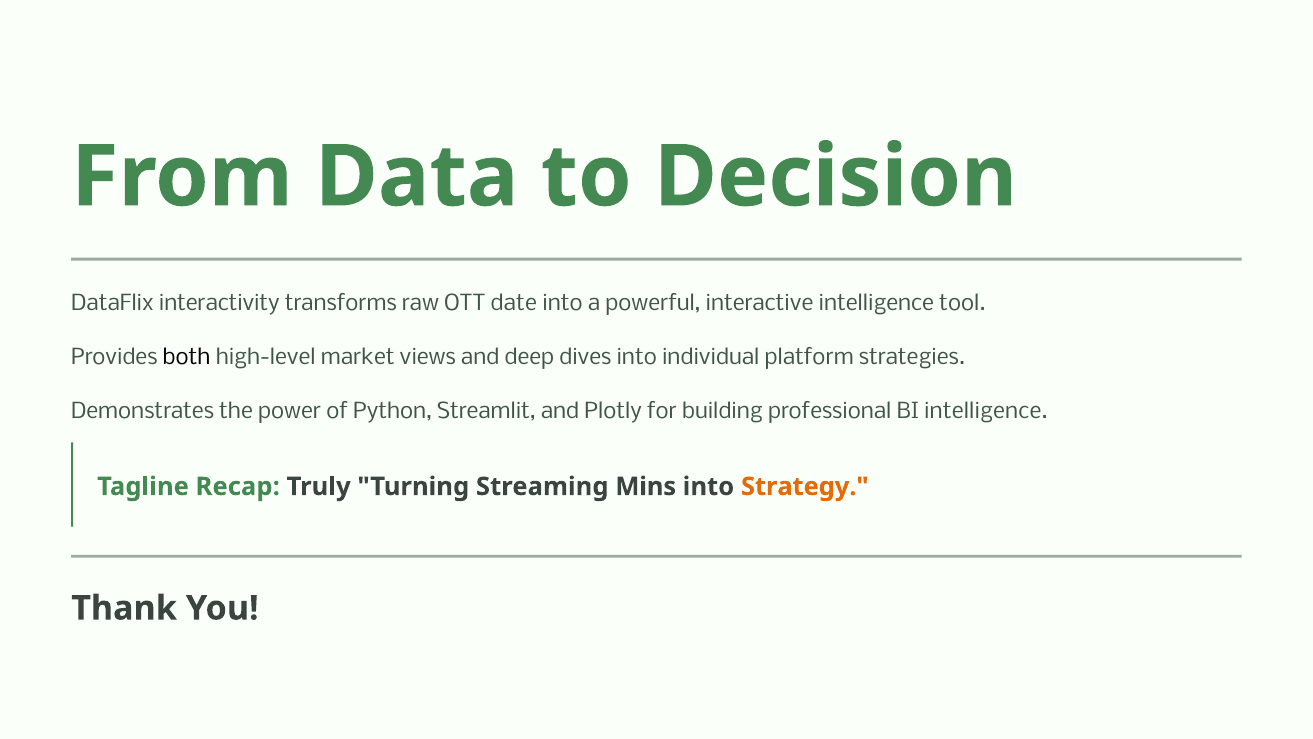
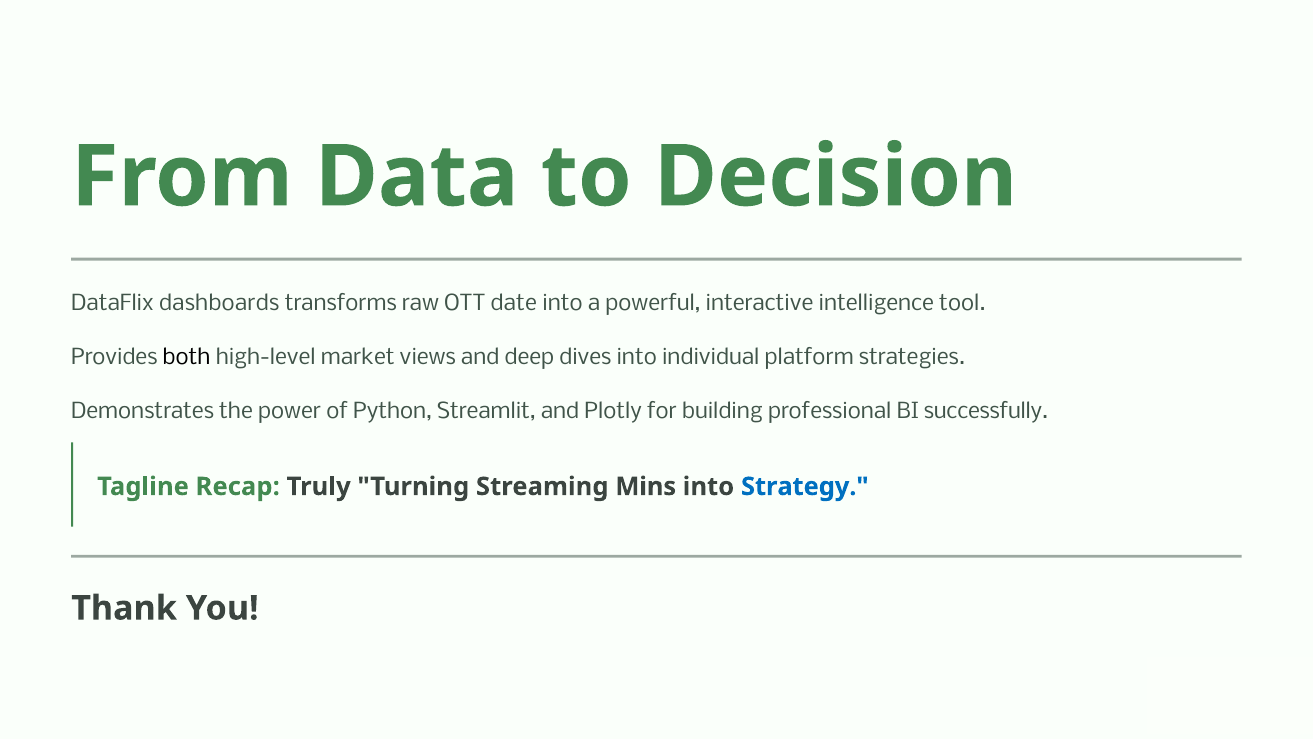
interactivity: interactivity -> dashboards (219, 303)
BI intelligence: intelligence -> successfully (986, 411)
Strategy colour: orange -> blue (805, 486)
